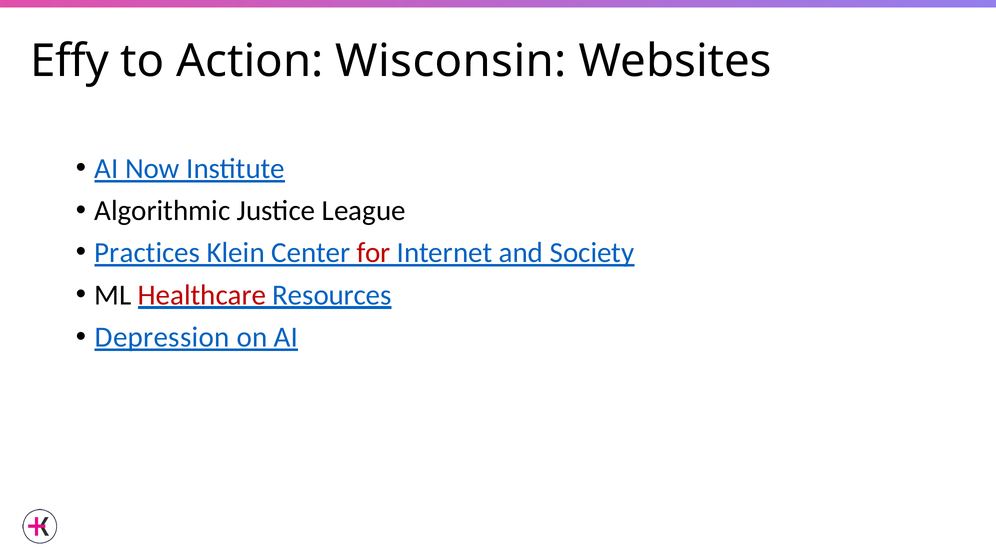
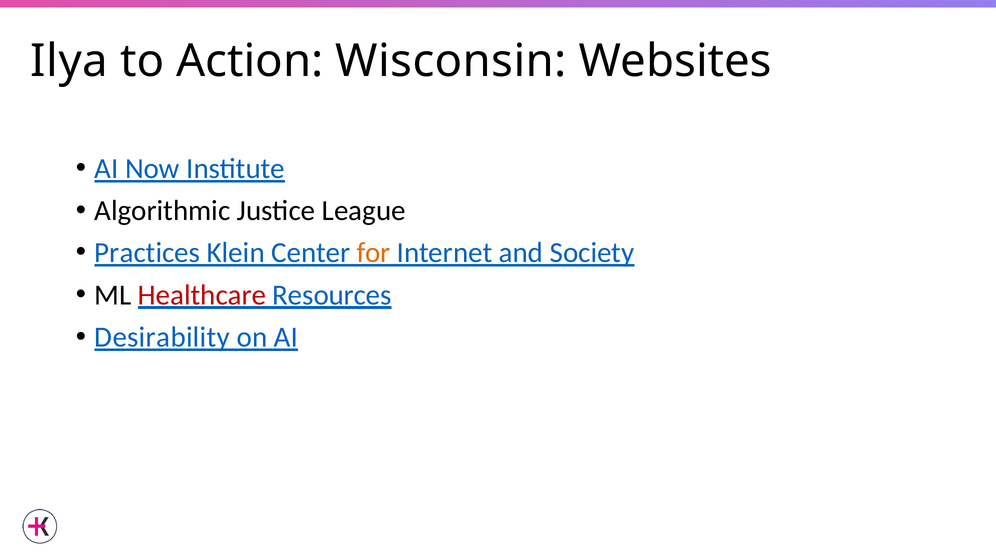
Effy: Effy -> Ilya (69, 61)
for colour: red -> orange (374, 253)
Depression: Depression -> Desirability (162, 337)
